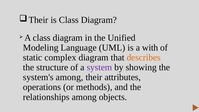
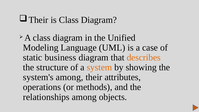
with: with -> case (150, 48)
complex: complex -> business (60, 57)
system colour: purple -> orange (99, 67)
